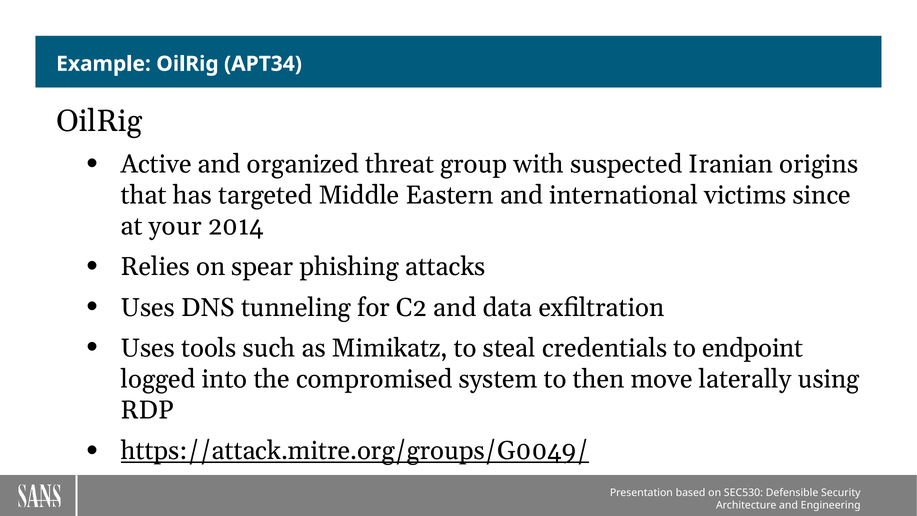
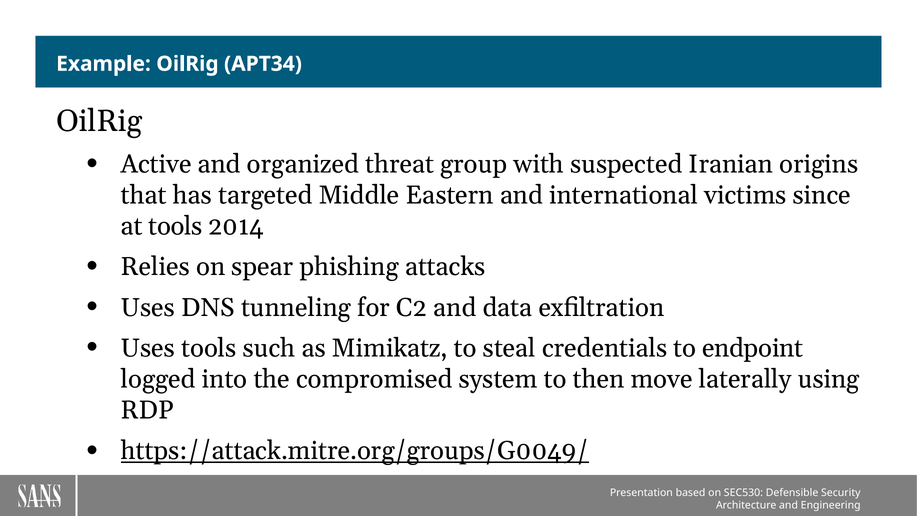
at your: your -> tools (176, 226)
